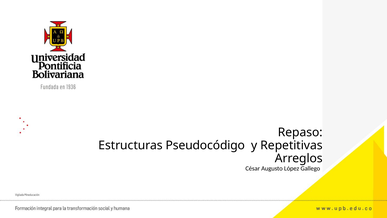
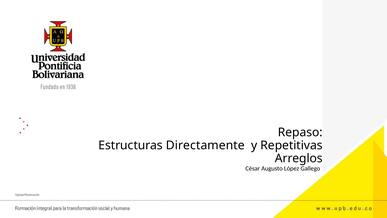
Pseudocódigo: Pseudocódigo -> Directamente (205, 145)
